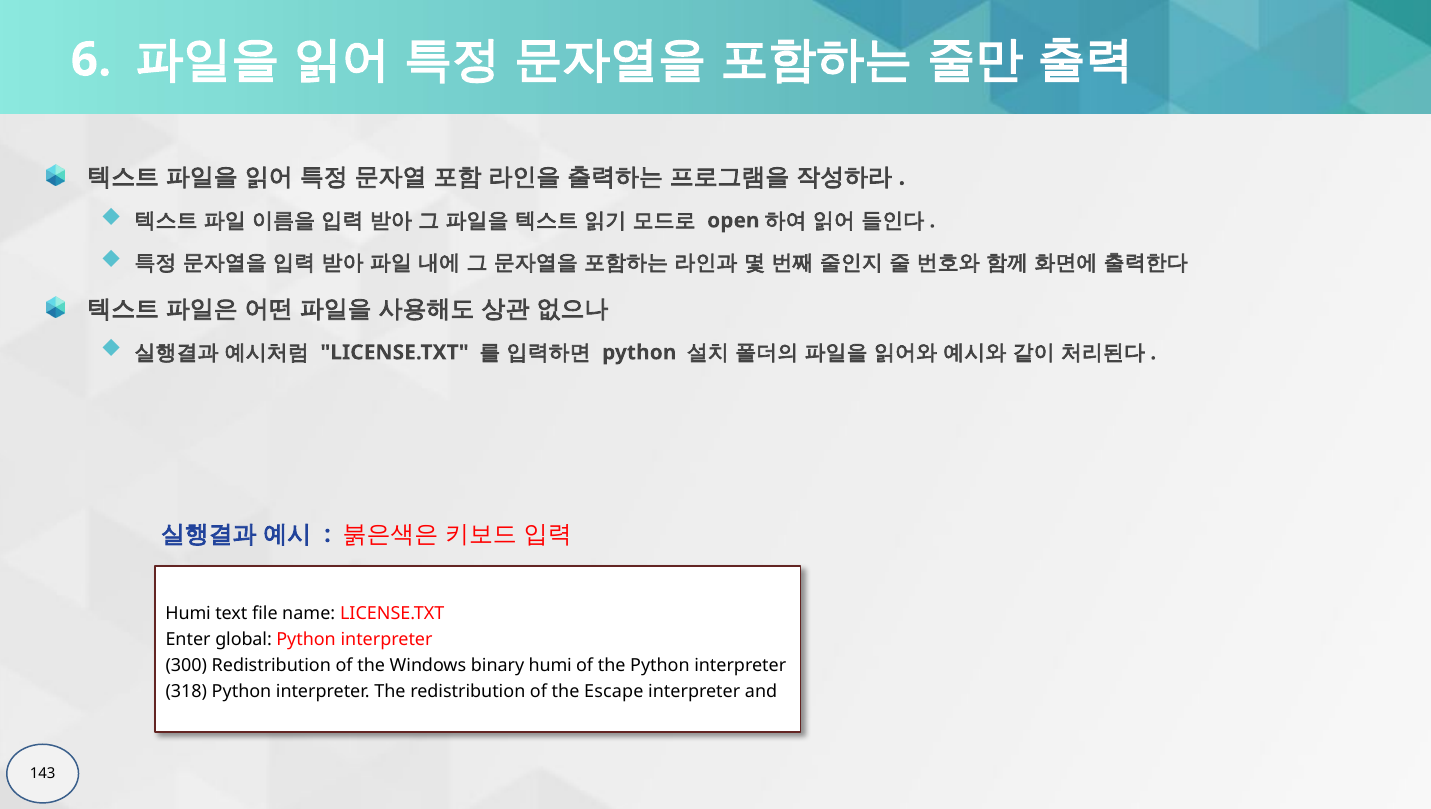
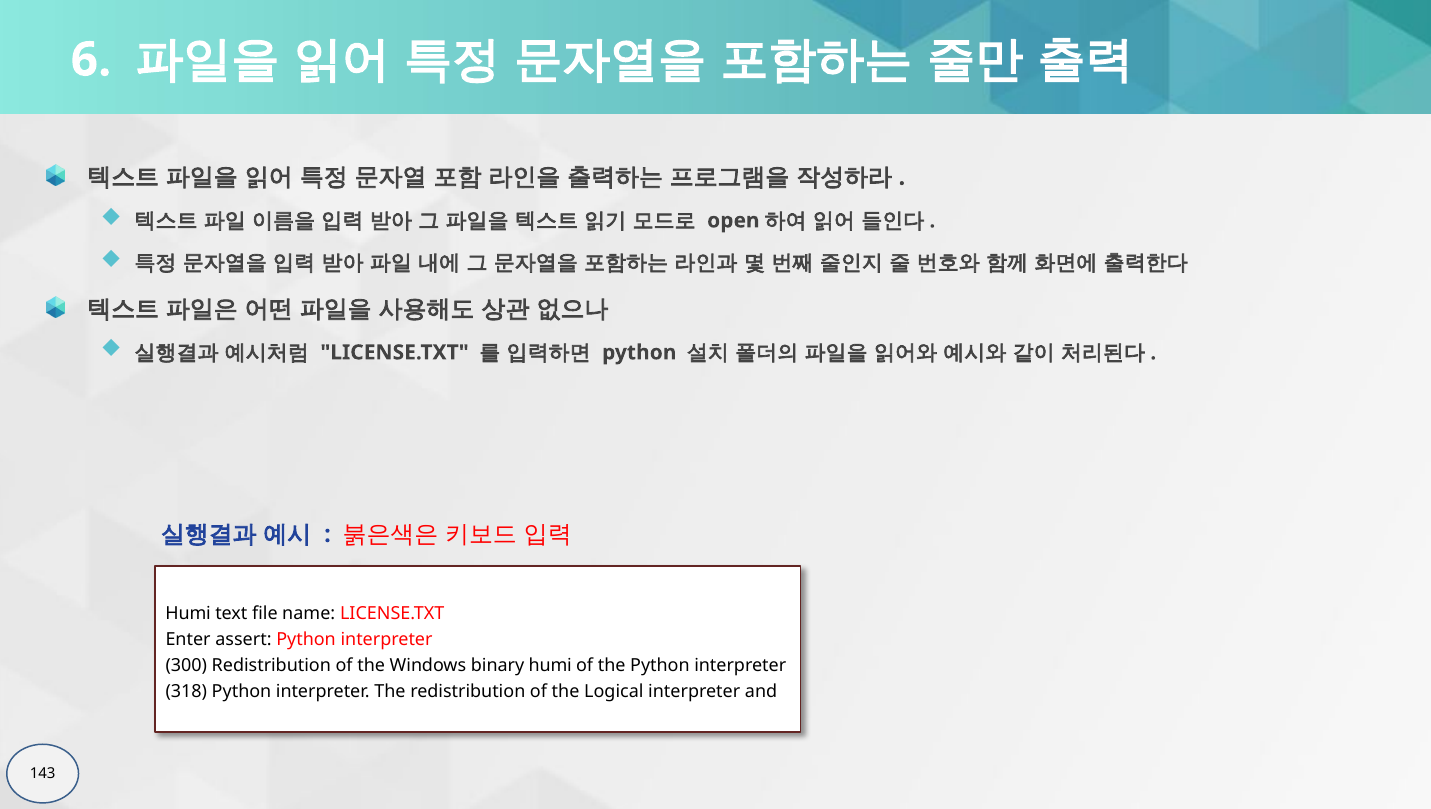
global: global -> assert (243, 639)
Escape: Escape -> Logical (614, 691)
